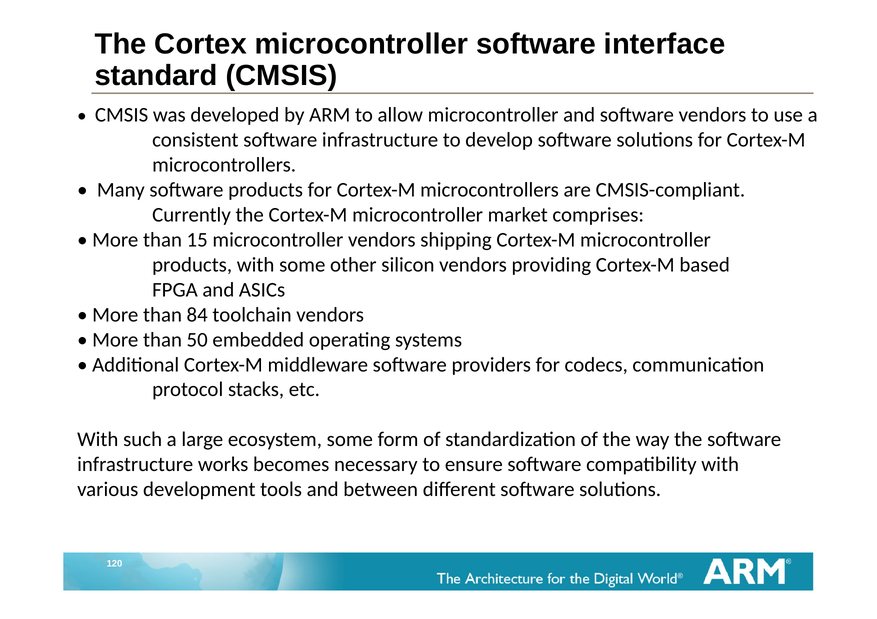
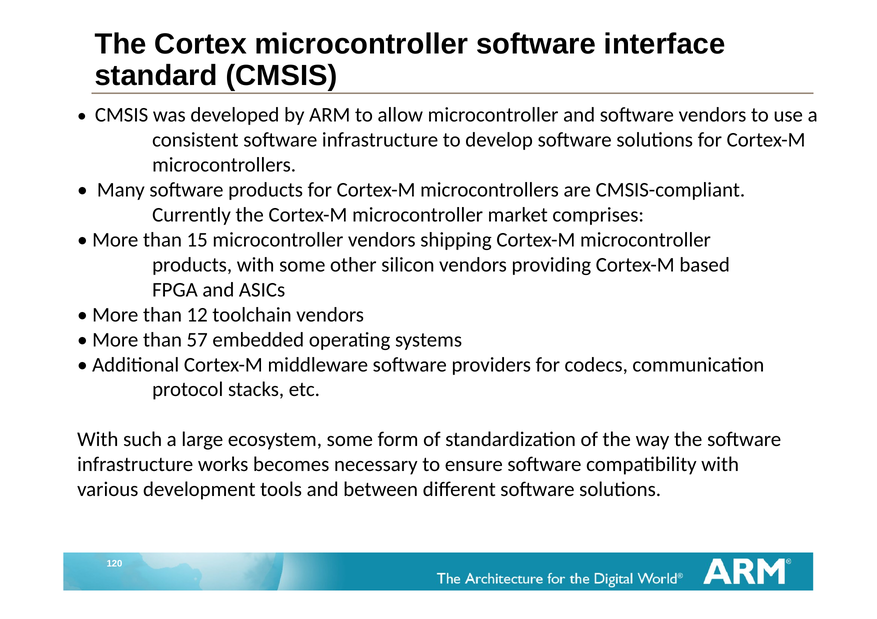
84: 84 -> 12 (197, 315)
50: 50 -> 57 (197, 340)
